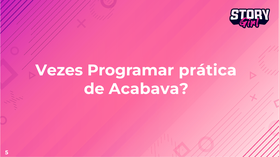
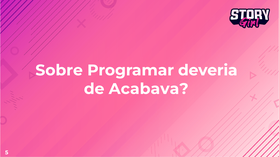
Vezes: Vezes -> Sobre (59, 70)
prática: prática -> deveria (208, 70)
